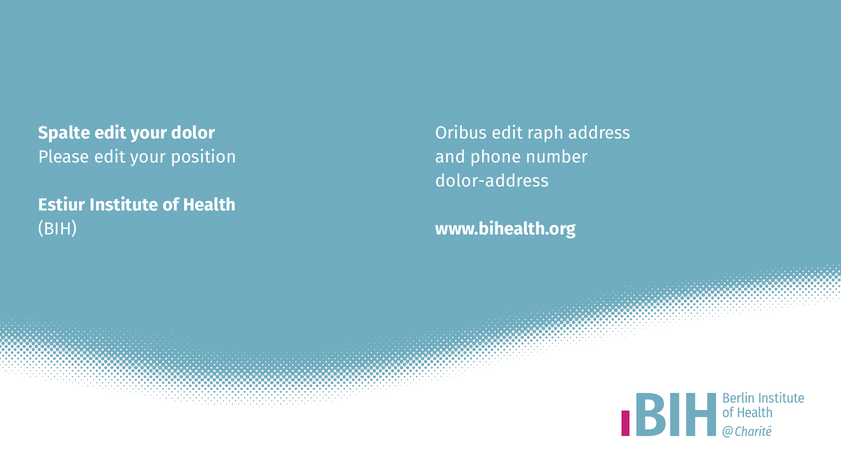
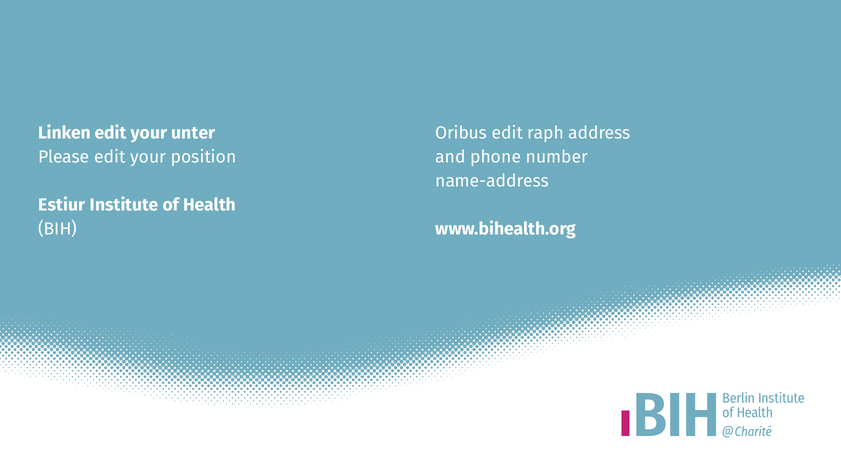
Spalte: Spalte -> Linken (64, 133)
dolor: dolor -> unter (193, 133)
dolor-address: dolor-address -> name-address (492, 181)
